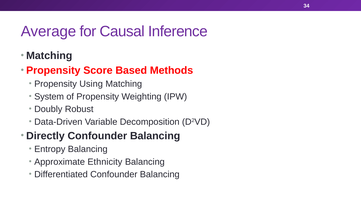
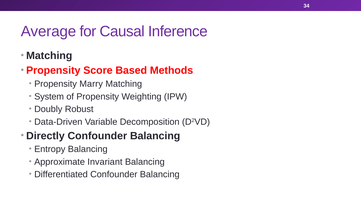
Using: Using -> Marry (91, 84)
Ethnicity: Ethnicity -> Invariant (105, 162)
